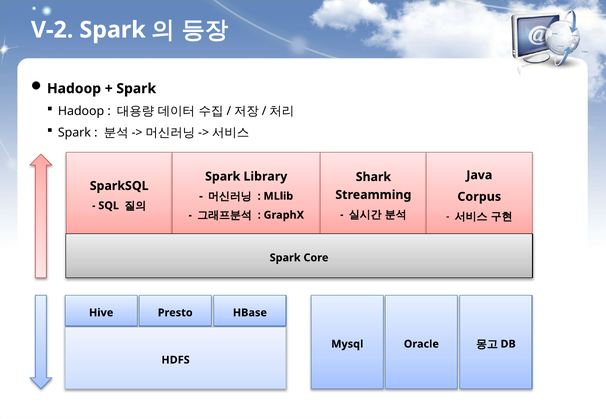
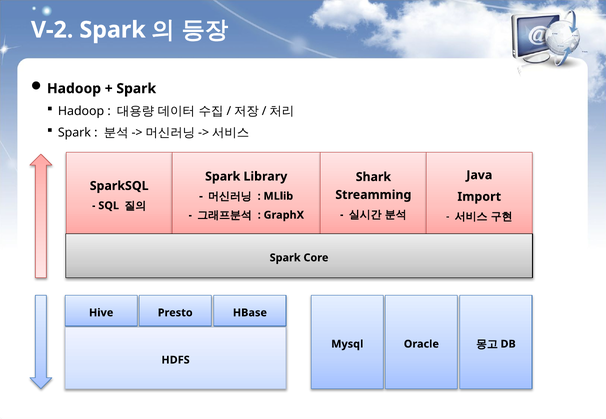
Corpus: Corpus -> Import (479, 197)
